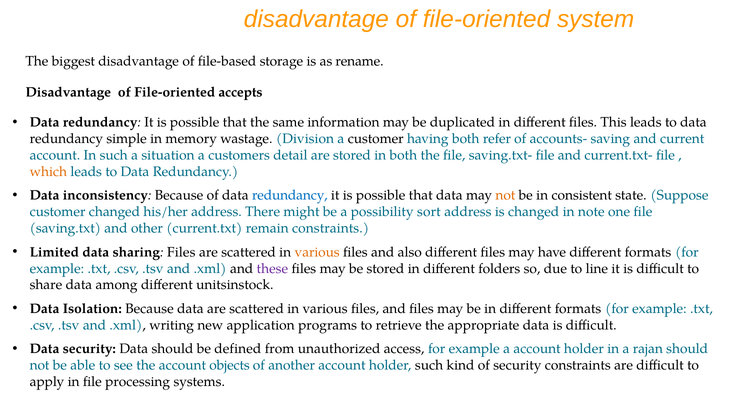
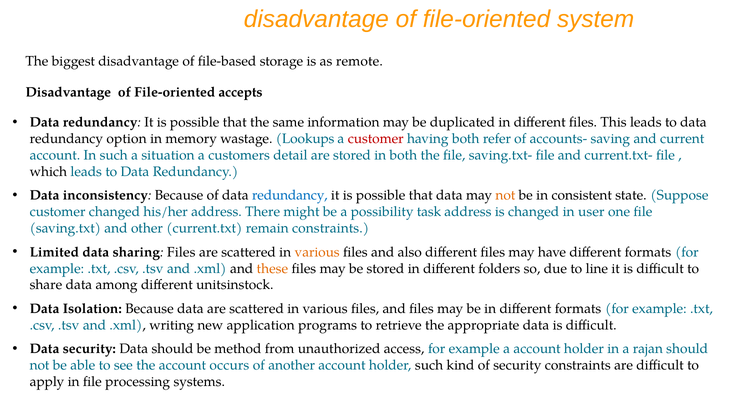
rename: rename -> remote (359, 61)
simple: simple -> option (127, 139)
Division: Division -> Lookups (305, 139)
customer colour: black -> red (376, 139)
which colour: orange -> black (48, 172)
sort: sort -> task (429, 212)
note: note -> user (591, 212)
these colour: purple -> orange (272, 269)
defined: defined -> method (238, 349)
objects: objects -> occurs (229, 365)
